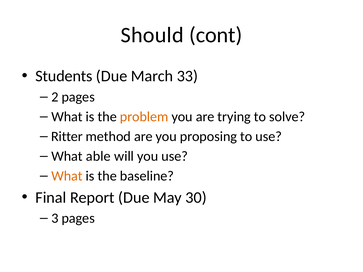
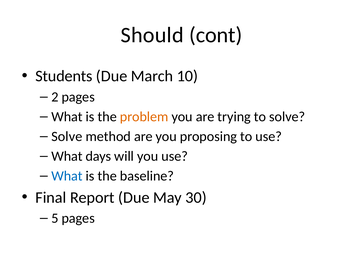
33: 33 -> 10 (187, 76)
Ritter: Ritter -> Solve (67, 137)
able: able -> days (98, 156)
What colour: orange -> blue (67, 176)
3: 3 -> 5 (55, 218)
